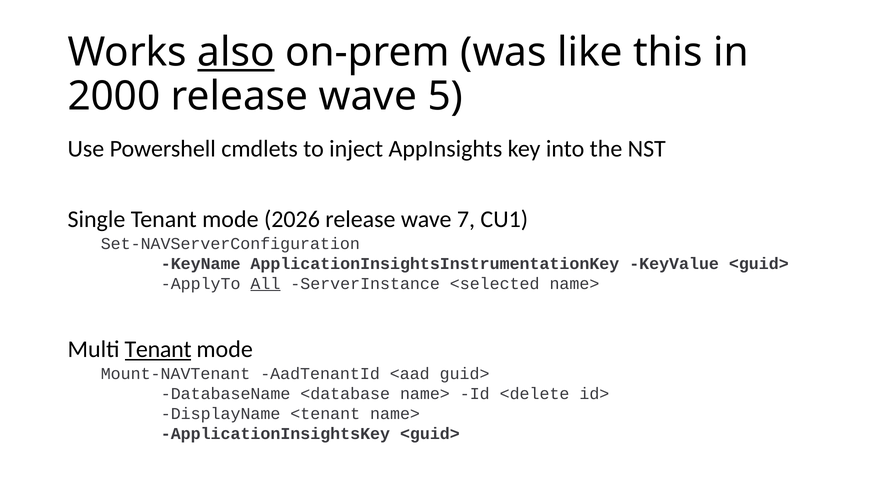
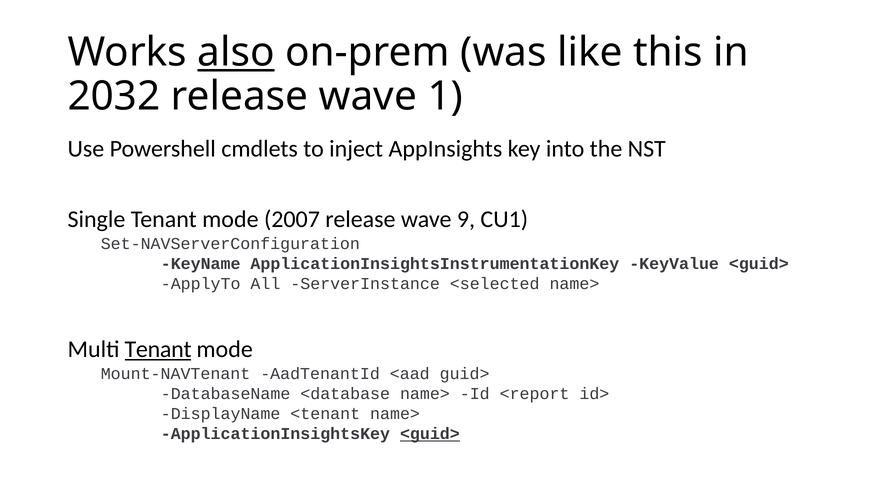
2000: 2000 -> 2032 (114, 96)
5: 5 -> 1 (445, 96)
2026: 2026 -> 2007 (292, 219)
7: 7 -> 9 (466, 219)
All underline: present -> none (265, 283)
<delete: <delete -> <report (535, 393)
<guid> underline: none -> present (430, 433)
